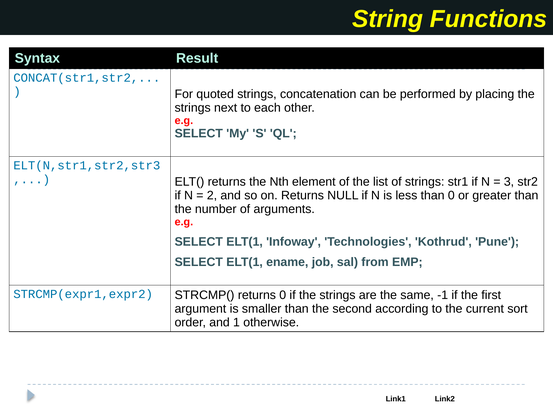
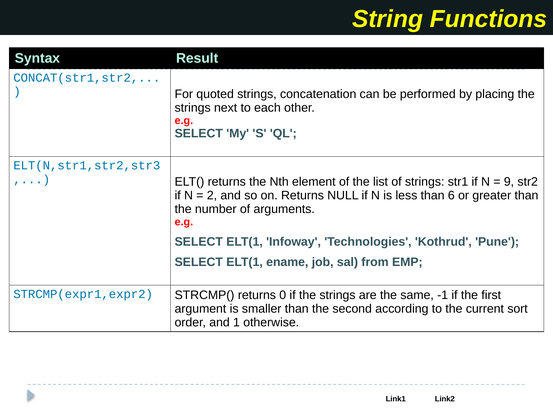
3: 3 -> 9 (509, 182)
than 0: 0 -> 6 (451, 195)
